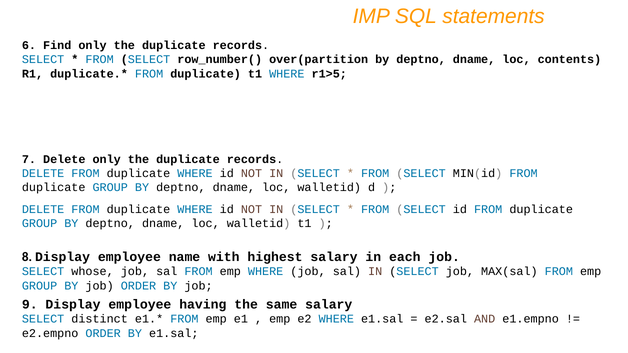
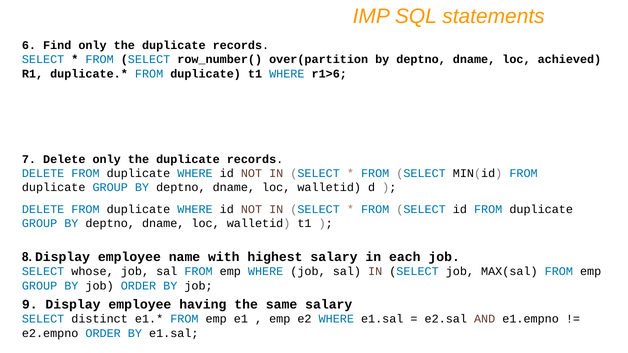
contents: contents -> achieved (569, 60)
r1>5: r1>5 -> r1>6 (329, 74)
